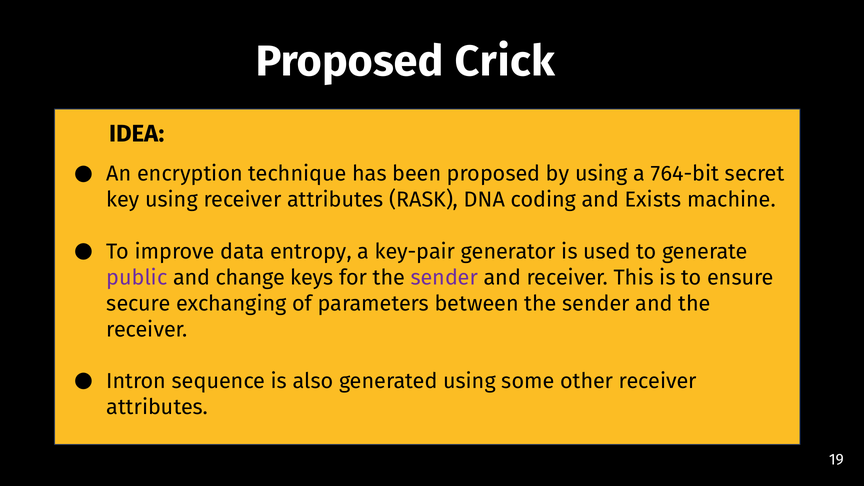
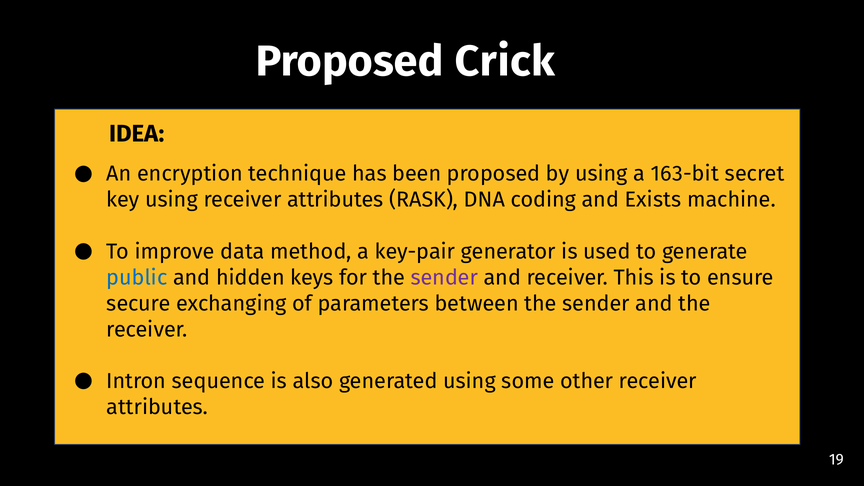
764-bit: 764-bit -> 163-bit (685, 174)
entropy: entropy -> method (311, 252)
public colour: purple -> blue (137, 278)
change: change -> hidden (250, 278)
